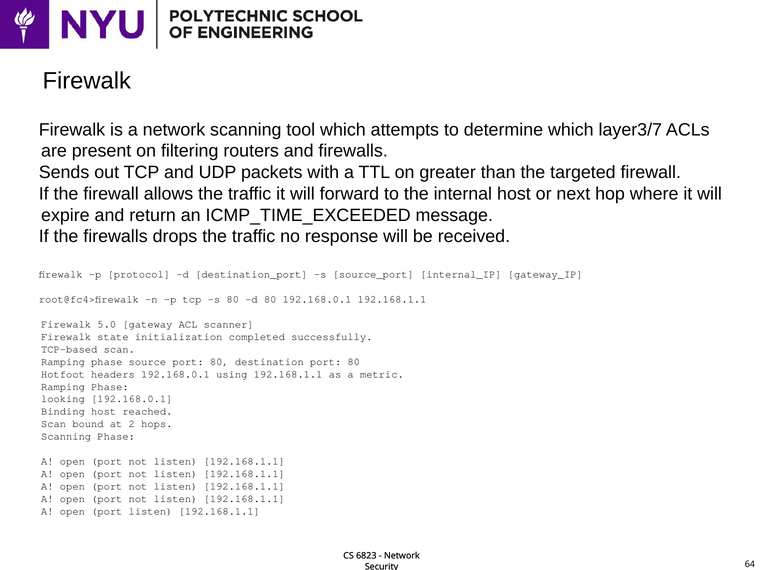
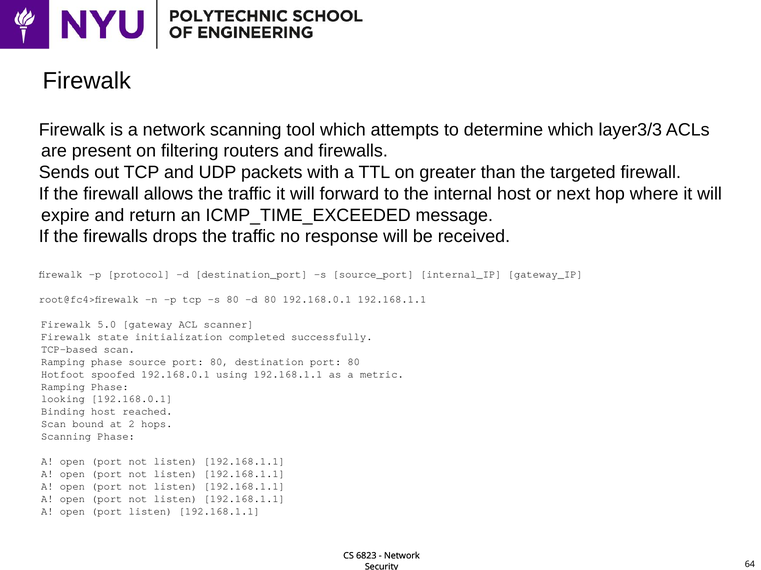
layer3/7: layer3/7 -> layer3/3 (630, 130)
headers: headers -> spoofed (113, 375)
